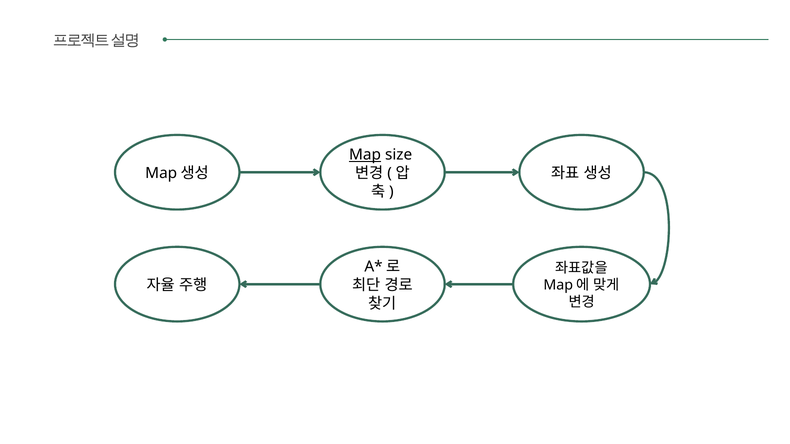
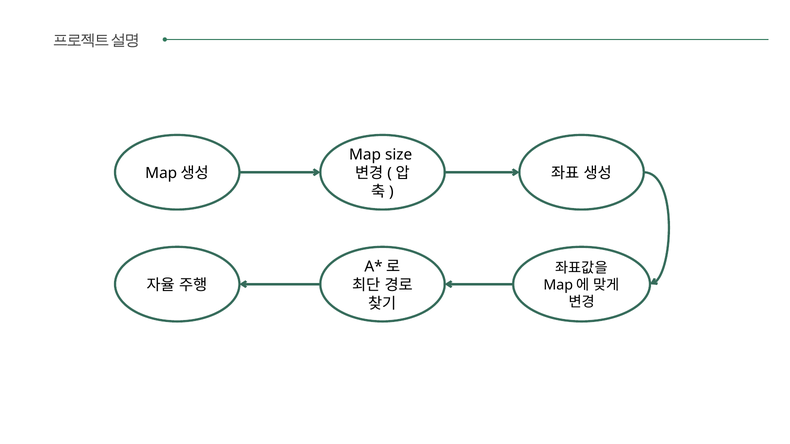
Map underline: present -> none (365, 155)
